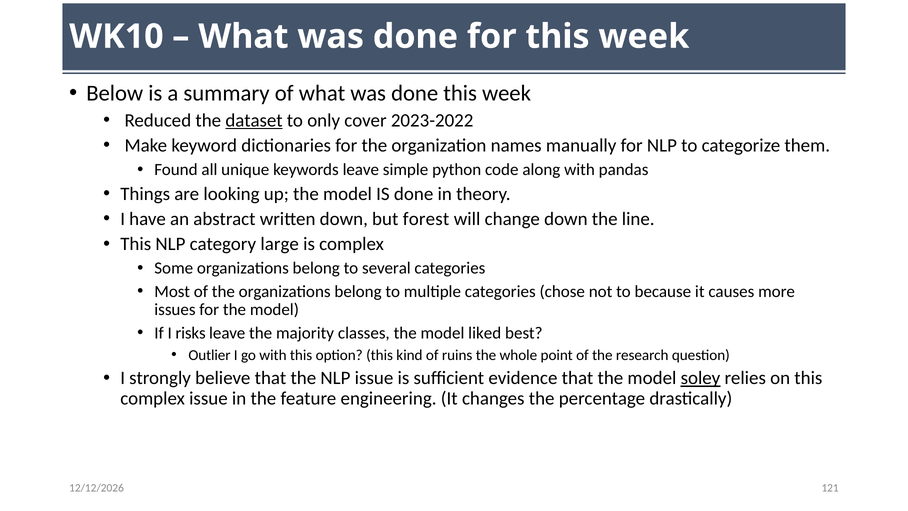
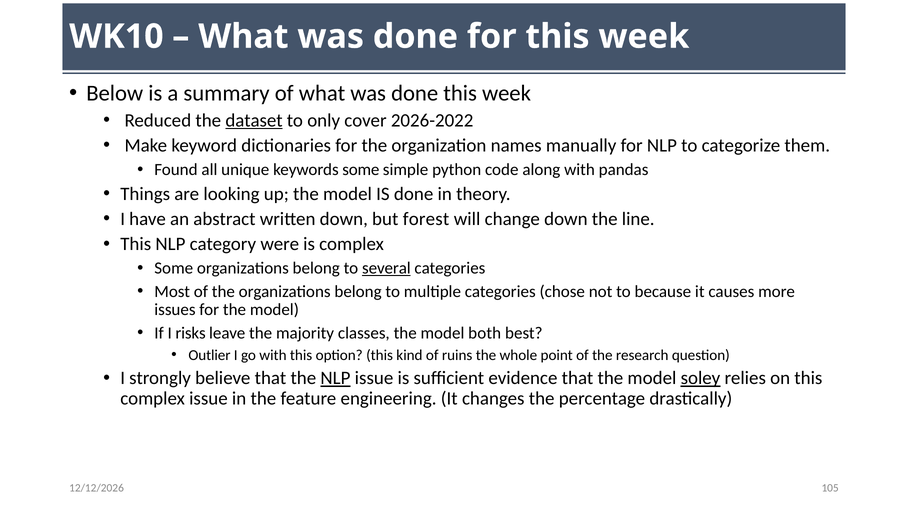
2023-2022: 2023-2022 -> 2026-2022 (432, 120)
keywords leave: leave -> some (361, 170)
large: large -> were (280, 244)
several underline: none -> present (386, 268)
liked: liked -> both (485, 333)
NLP underline: none -> present (335, 378)
121: 121 -> 105 (830, 488)
